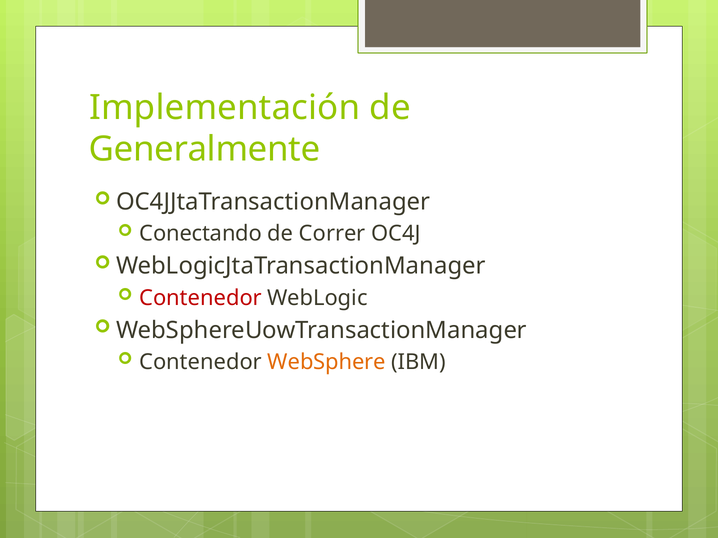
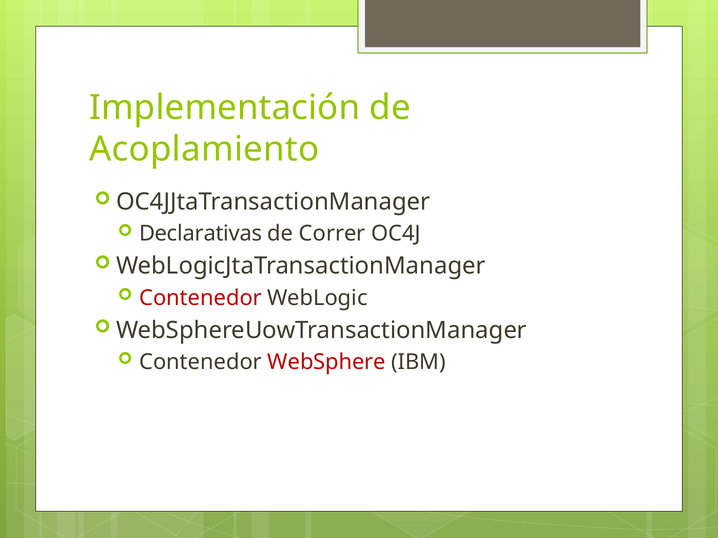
Generalmente: Generalmente -> Acoplamiento (204, 150)
Conectando: Conectando -> Declarativas (201, 234)
WebSphere colour: orange -> red (327, 362)
